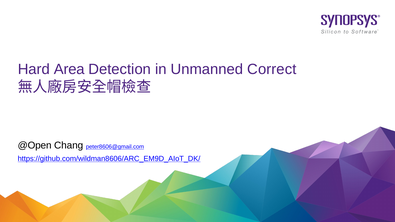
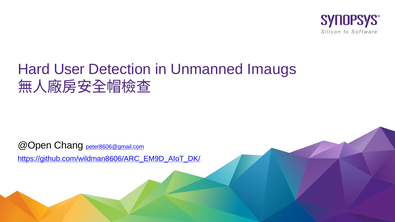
Area: Area -> User (69, 69)
Correct: Correct -> Imaugs (272, 69)
